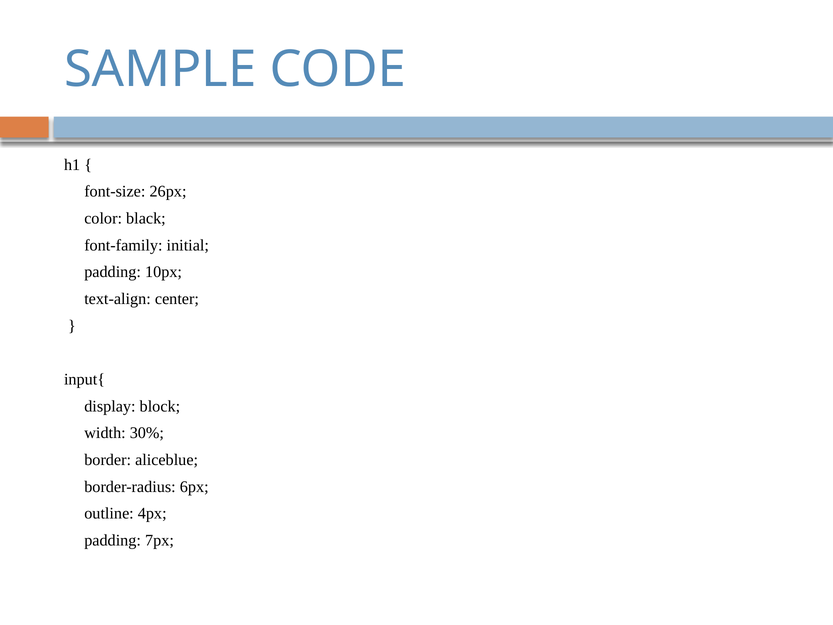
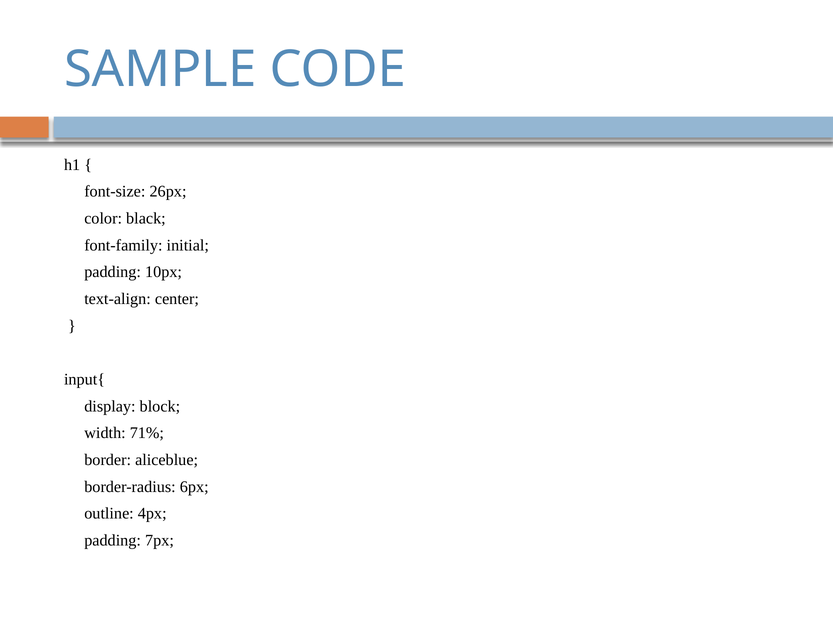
30%: 30% -> 71% (147, 433)
